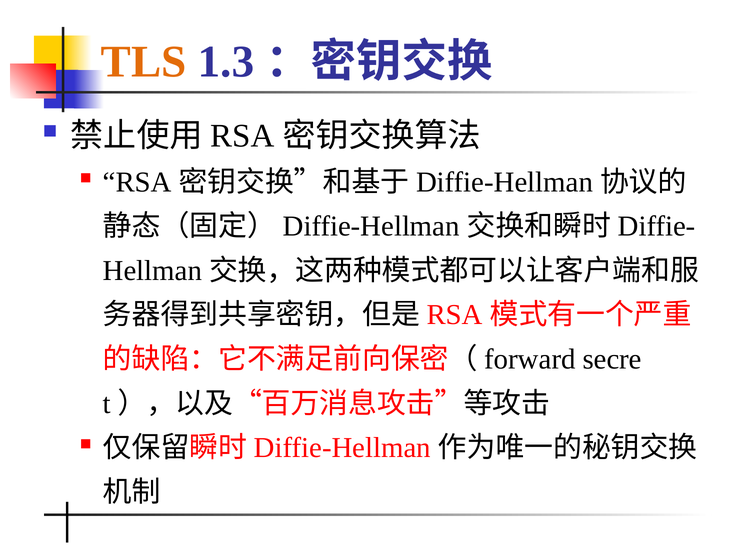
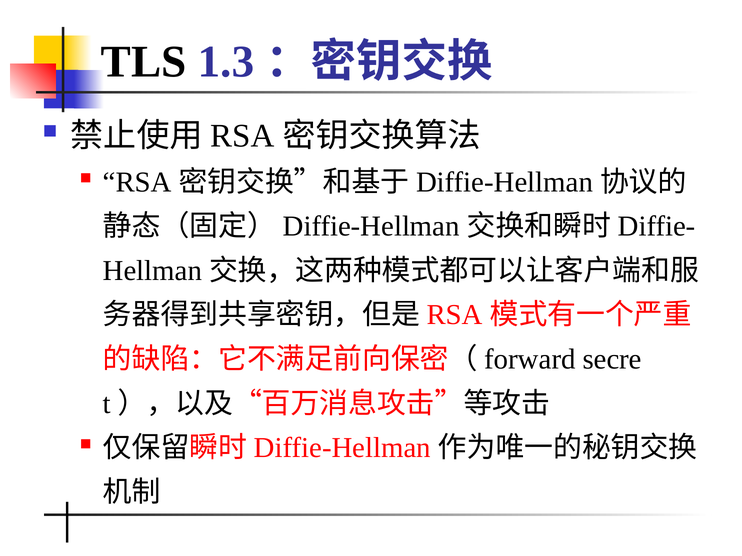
TLS colour: orange -> black (144, 62)
